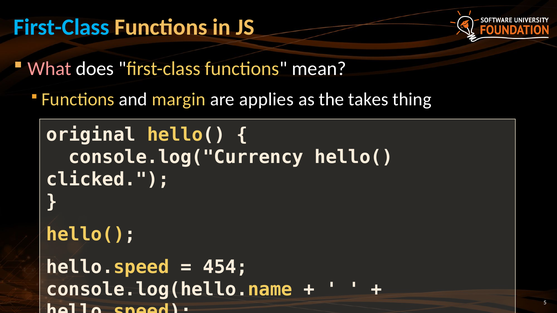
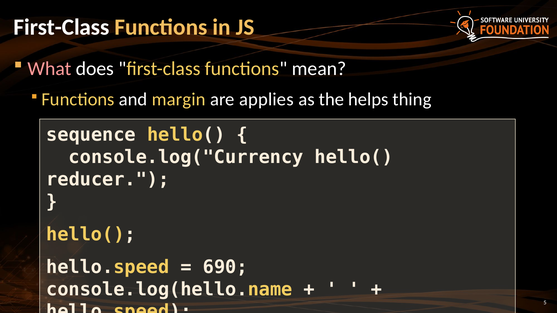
First-Class colour: light blue -> white (61, 27)
takes: takes -> helps (368, 100)
original: original -> sequence (91, 135)
clicked: clicked -> reducer (108, 180)
454: 454 -> 690 (225, 267)
